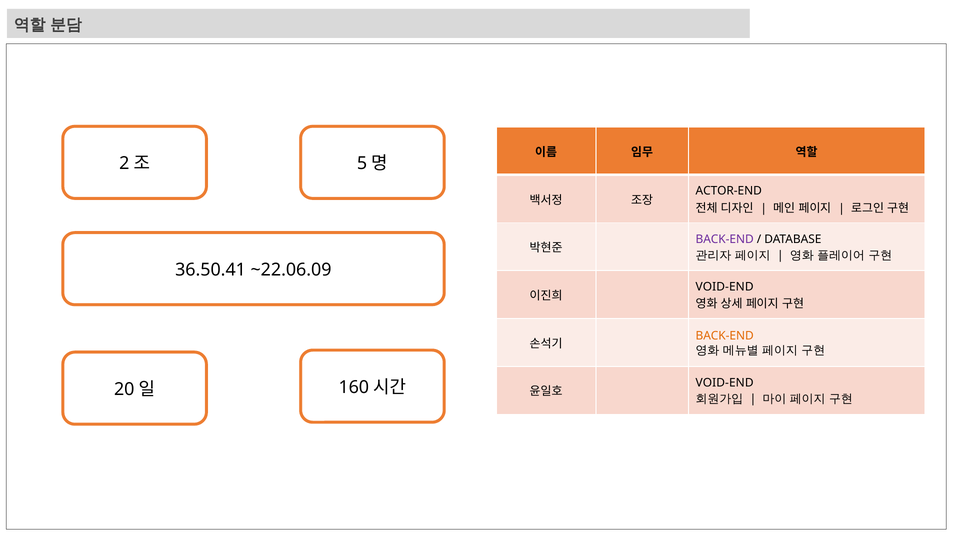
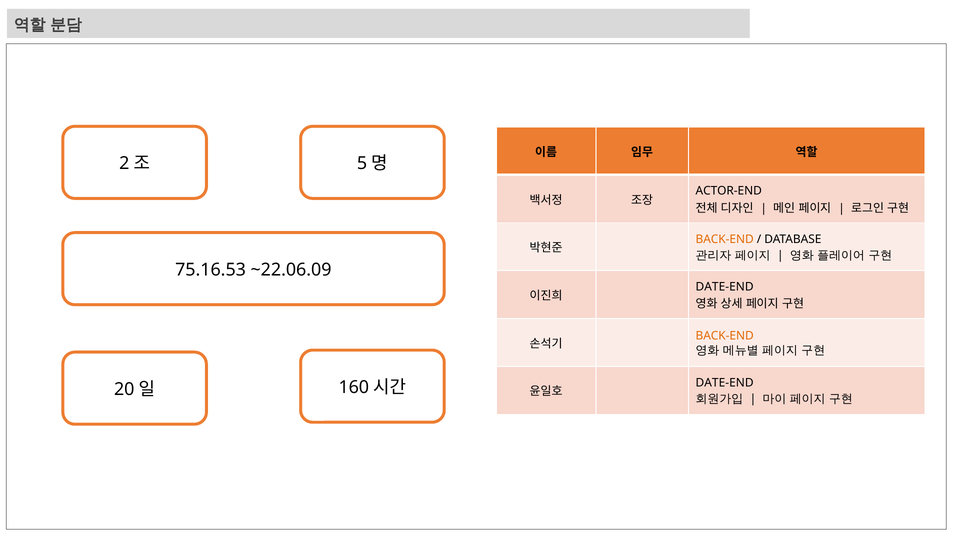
BACK-END colour: purple -> orange (725, 239)
36.50.41: 36.50.41 -> 75.16.53 (211, 270)
VOID-END: VOID-END -> DATE-END (725, 287)
VOID-END: VOID-END -> DATE-END (725, 383)
